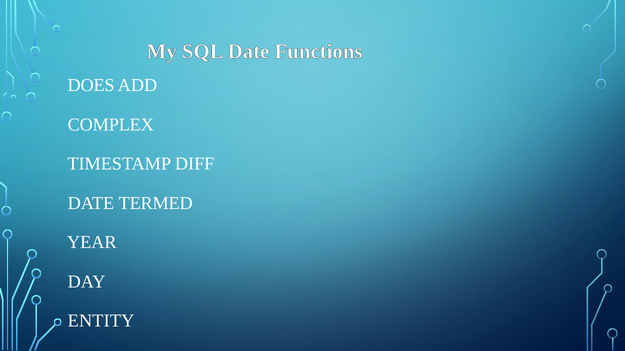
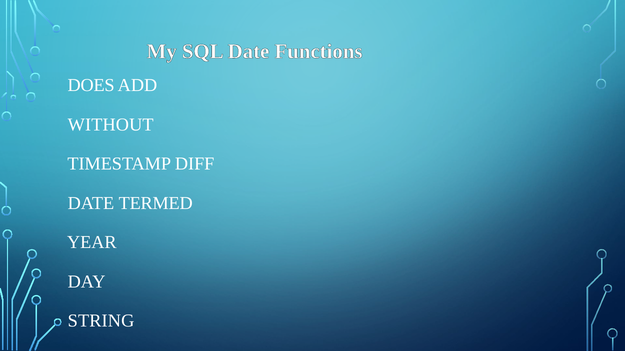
COMPLEX: COMPLEX -> WITHOUT (111, 125)
ENTITY: ENTITY -> STRING (101, 321)
